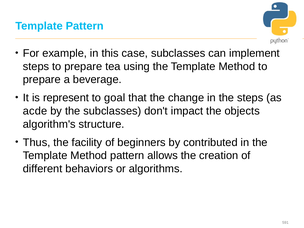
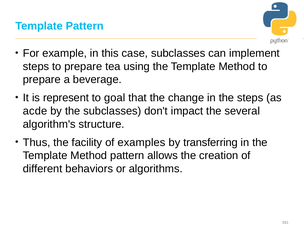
objects: objects -> several (242, 111)
beginners: beginners -> examples (142, 142)
contributed: contributed -> transferring (211, 142)
